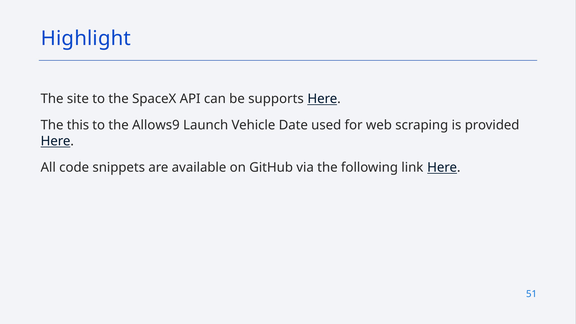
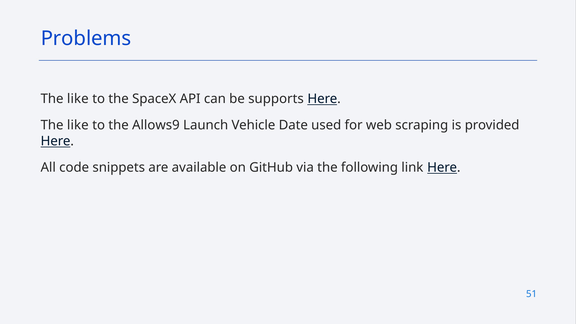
Highlight: Highlight -> Problems (86, 38)
site: site -> like (78, 99)
this: this -> like (78, 125)
